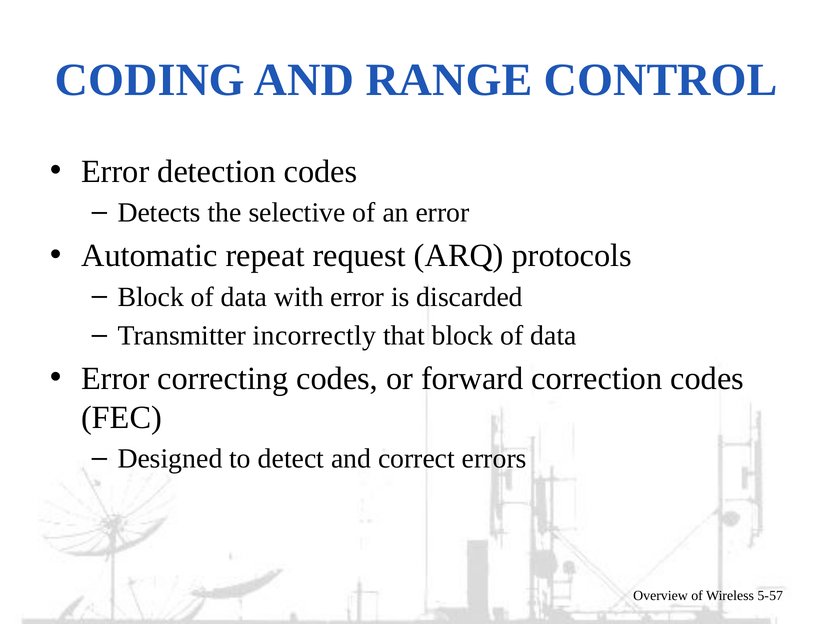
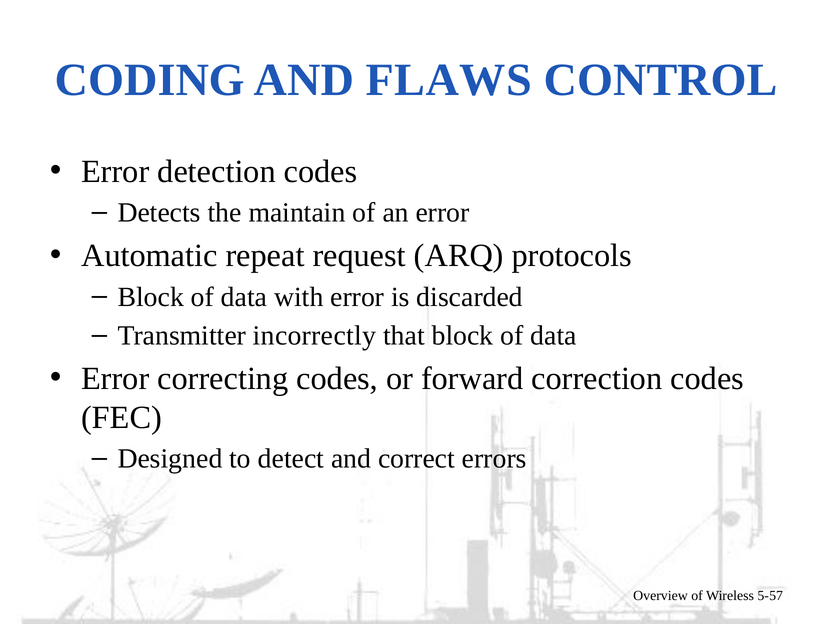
RANGE: RANGE -> FLAWS (449, 80)
selective: selective -> maintain (297, 213)
